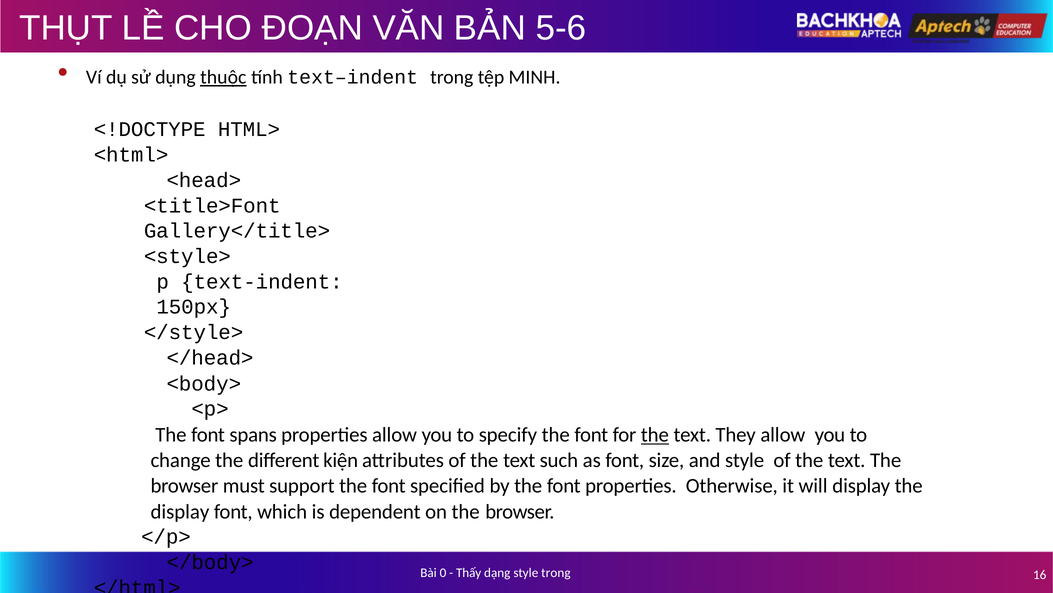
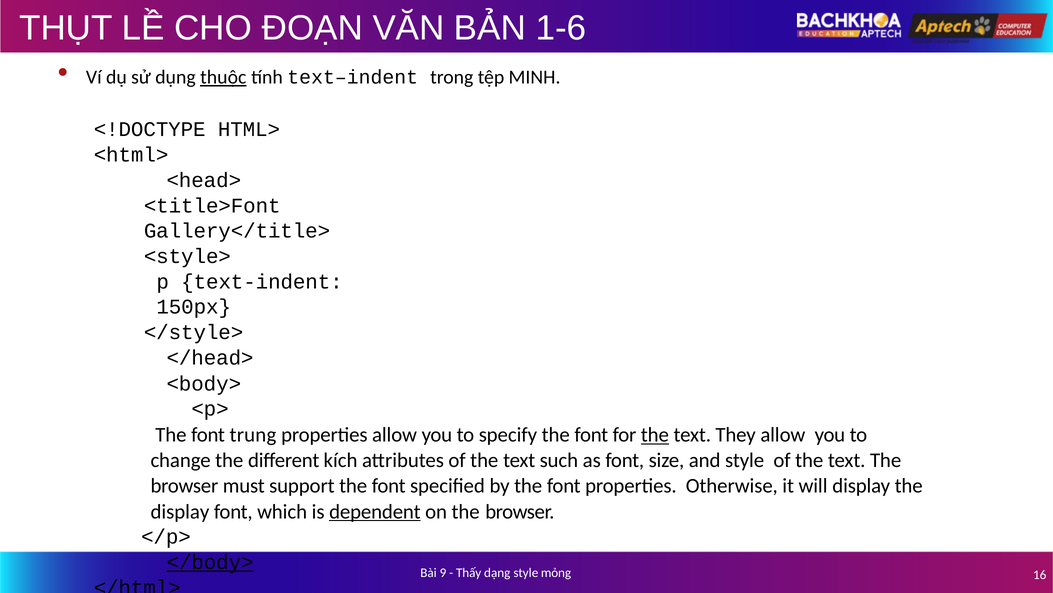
5-6: 5-6 -> 1-6 (561, 28)
spans: spans -> trung (253, 435)
kiện: kiện -> kích (341, 460)
dependent underline: none -> present (375, 511)
</body> underline: none -> present (210, 562)
0: 0 -> 9 (443, 572)
style trong: trong -> mỏng (556, 572)
